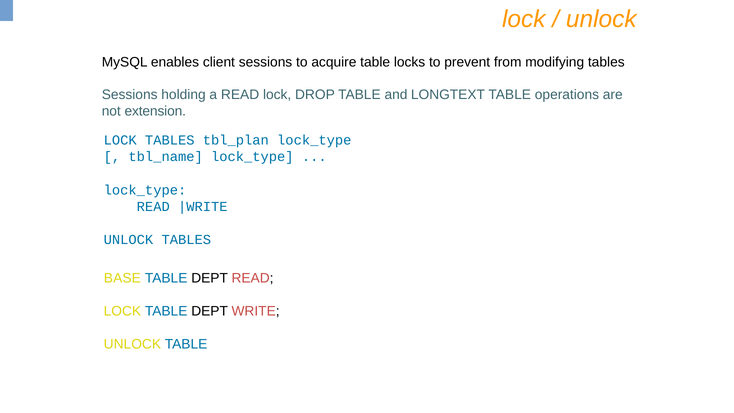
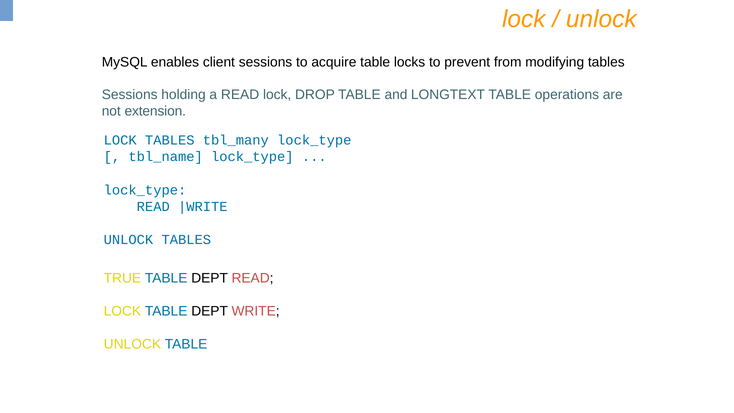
tbl_plan: tbl_plan -> tbl_many (236, 140)
BASE: BASE -> TRUE (122, 278)
